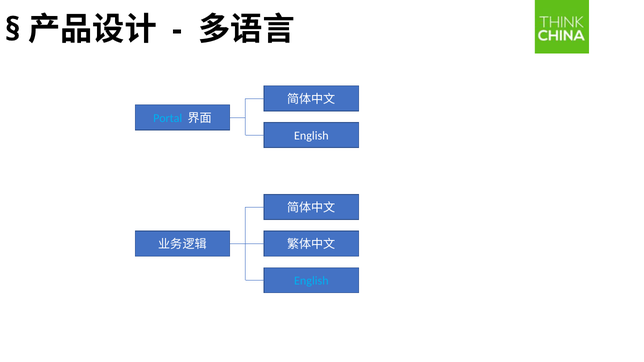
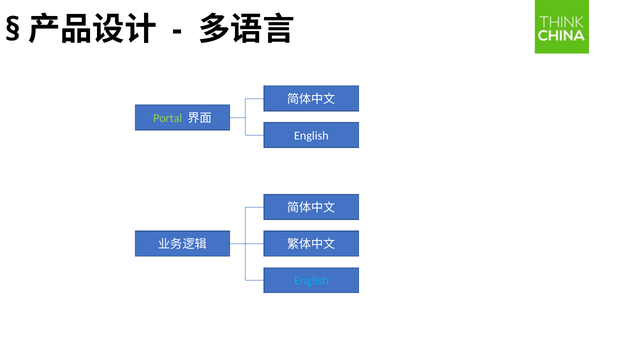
Portal colour: light blue -> light green (168, 118)
